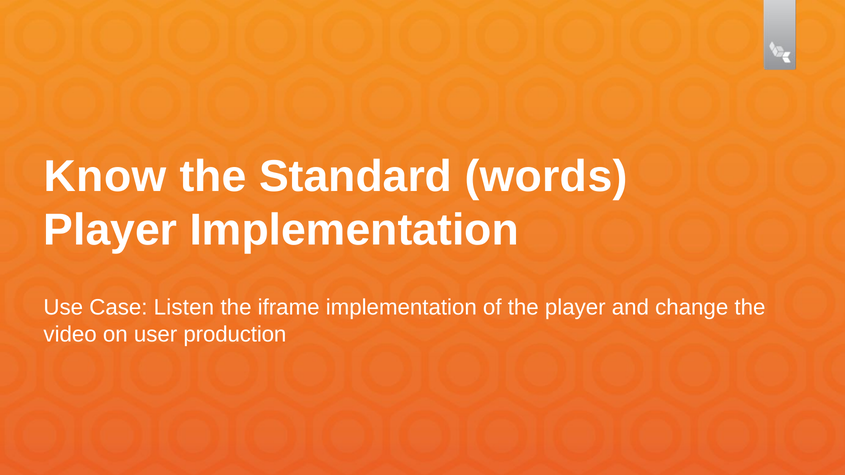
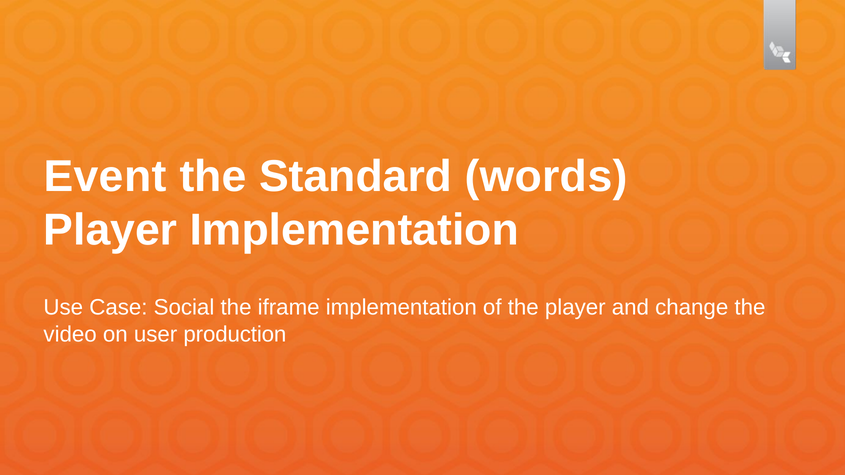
Know: Know -> Event (105, 177)
Listen: Listen -> Social (184, 308)
